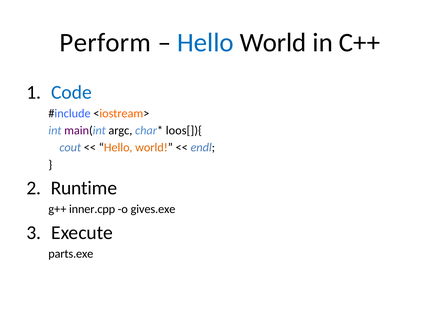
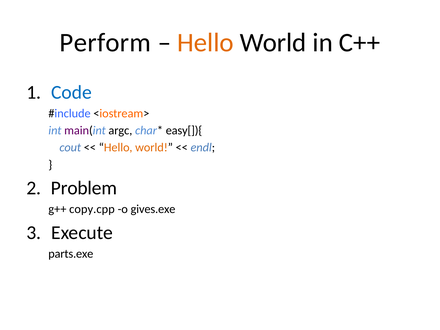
Hello colour: blue -> orange (205, 43)
loos[]){: loos[]){ -> easy[]){ (184, 130)
Runtime: Runtime -> Problem (84, 188)
inner.cpp: inner.cpp -> copy.cpp (92, 209)
